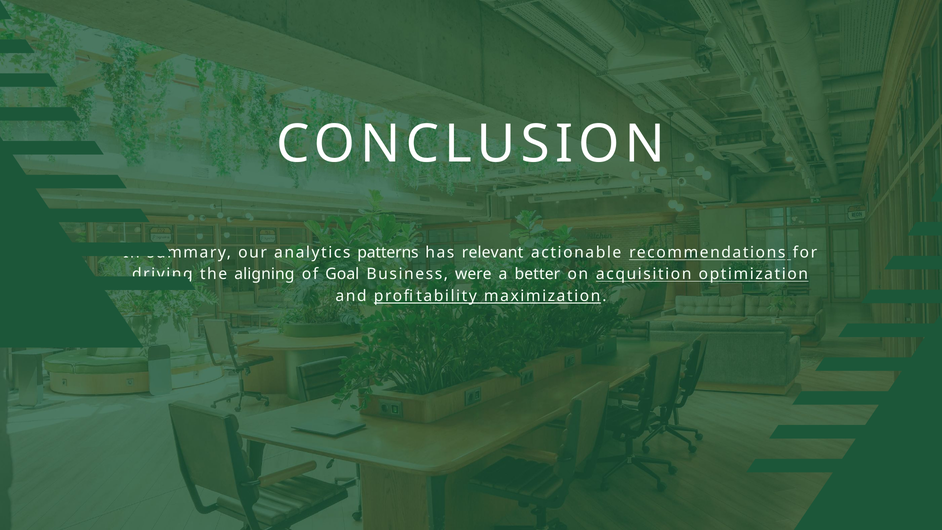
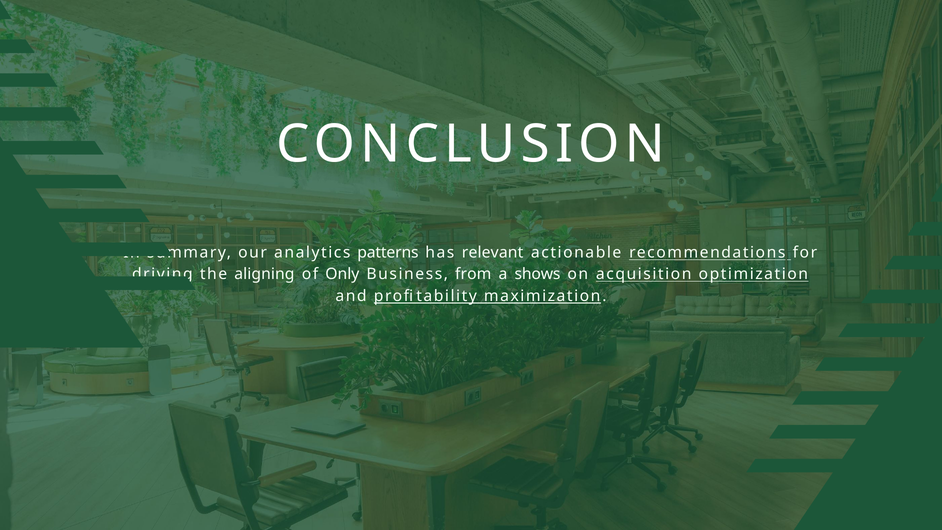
Goal: Goal -> Only (342, 274)
were: were -> from (473, 274)
better: better -> shows (537, 274)
